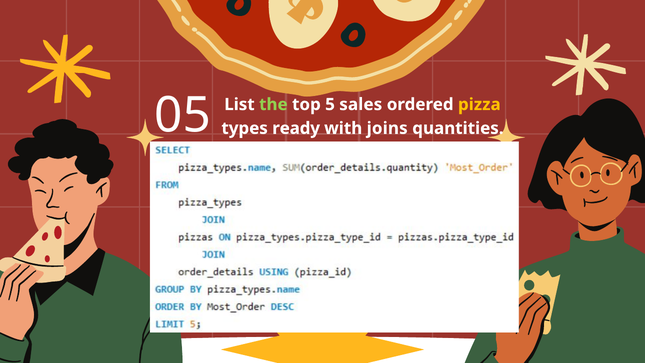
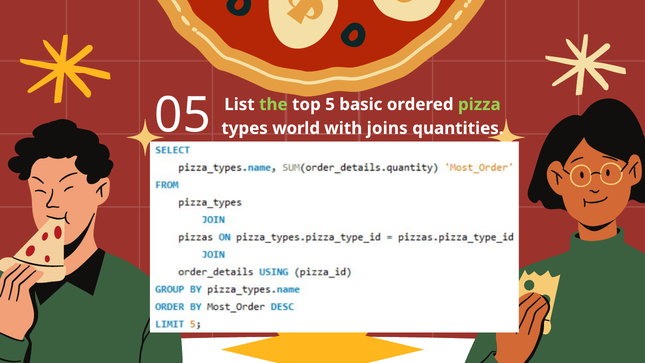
sales: sales -> basic (361, 104)
pizza colour: yellow -> light green (479, 104)
ready: ready -> world (296, 128)
